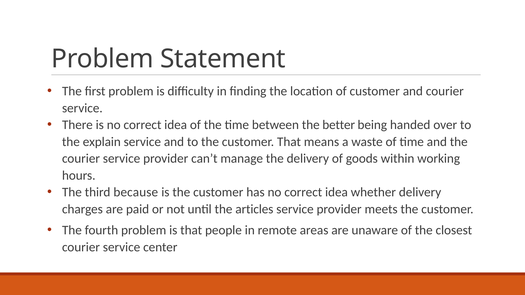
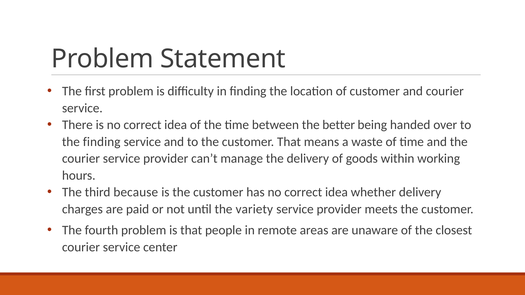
the explain: explain -> finding (102, 142)
articles: articles -> variety (254, 209)
